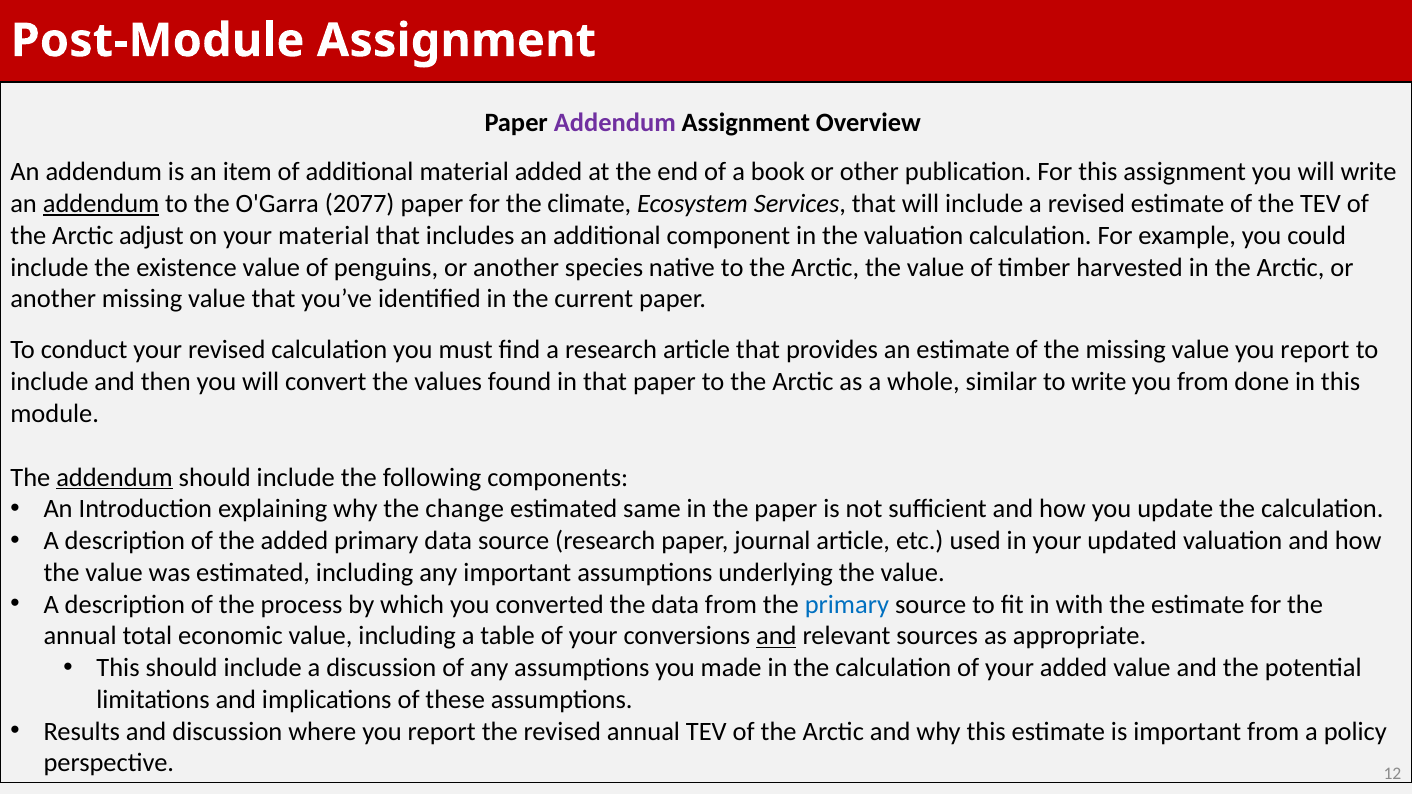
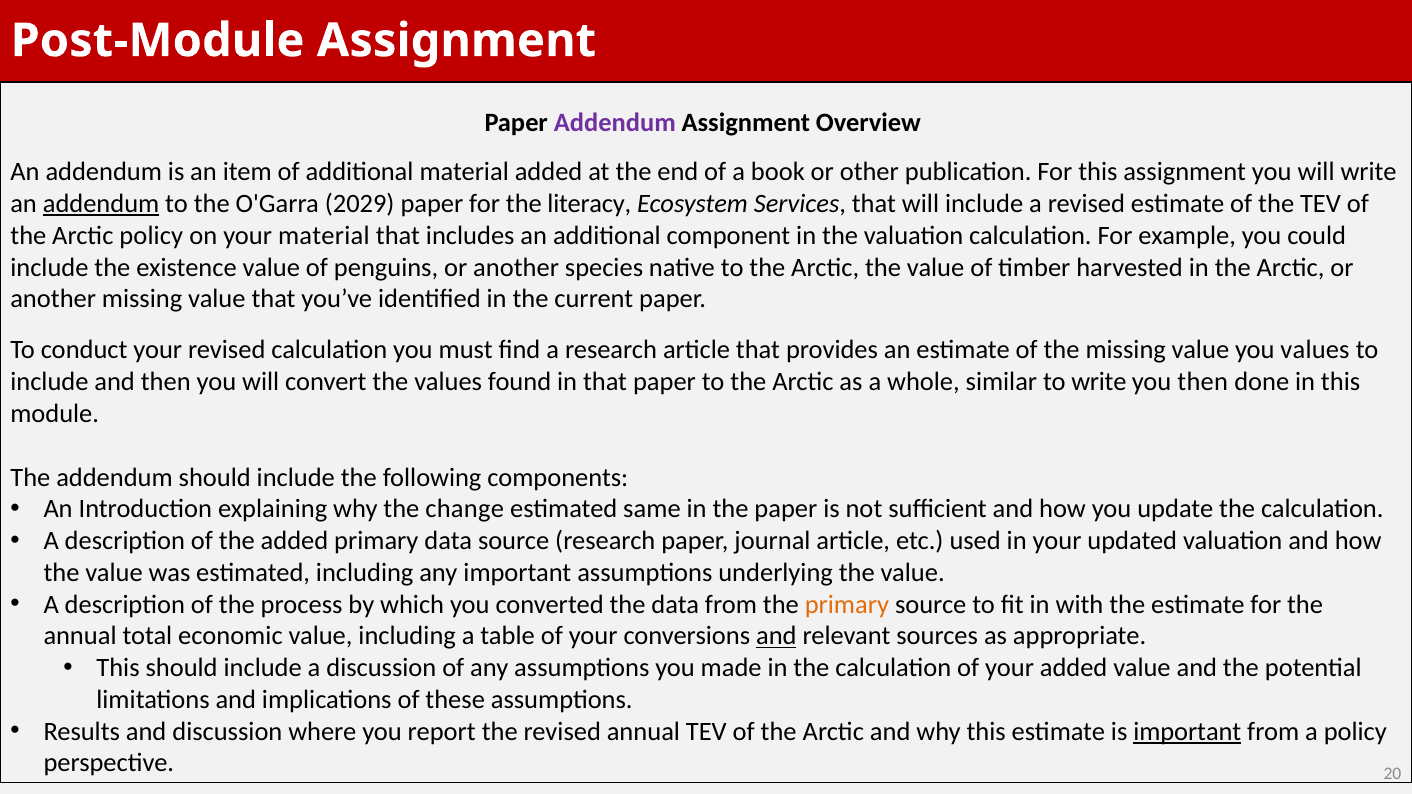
2077: 2077 -> 2029 (360, 204)
climate: climate -> literacy (589, 204)
Arctic adjust: adjust -> policy (151, 236)
value you report: report -> values (1315, 350)
you from: from -> then (1203, 382)
addendum underline: present -> none (114, 477)
primary colour: blue -> orange (847, 605)
important underline: none -> present (1187, 732)
12: 12 -> 20 (1392, 774)
